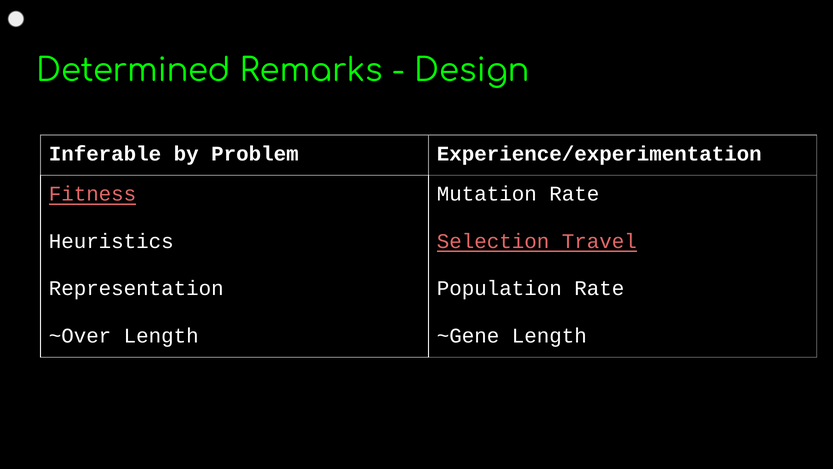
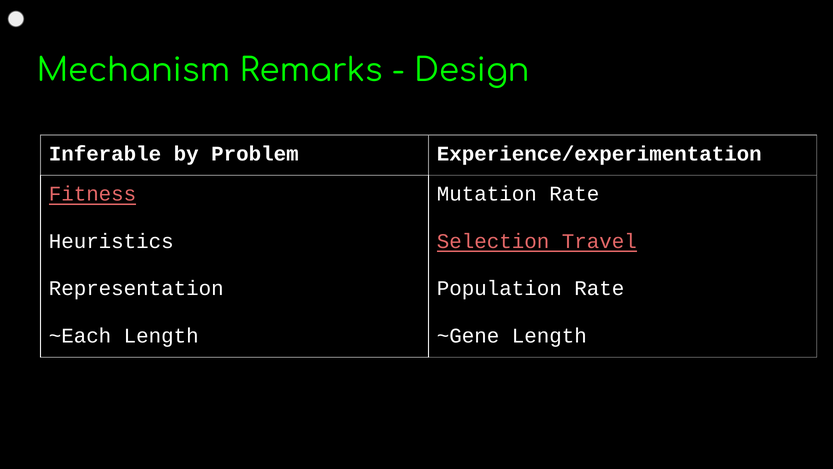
Determined: Determined -> Mechanism (134, 71)
~Over: ~Over -> ~Each (80, 335)
